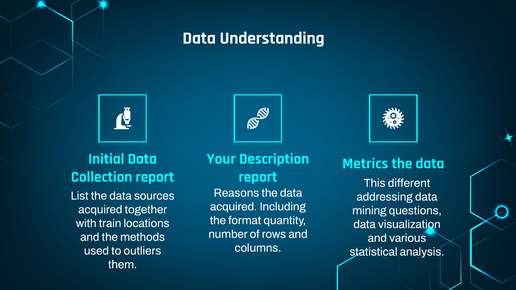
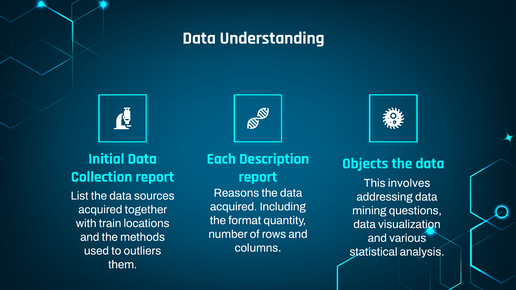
Your: Your -> Each (221, 159)
Metrics: Metrics -> Objects (365, 164)
different: different -> involves (409, 183)
